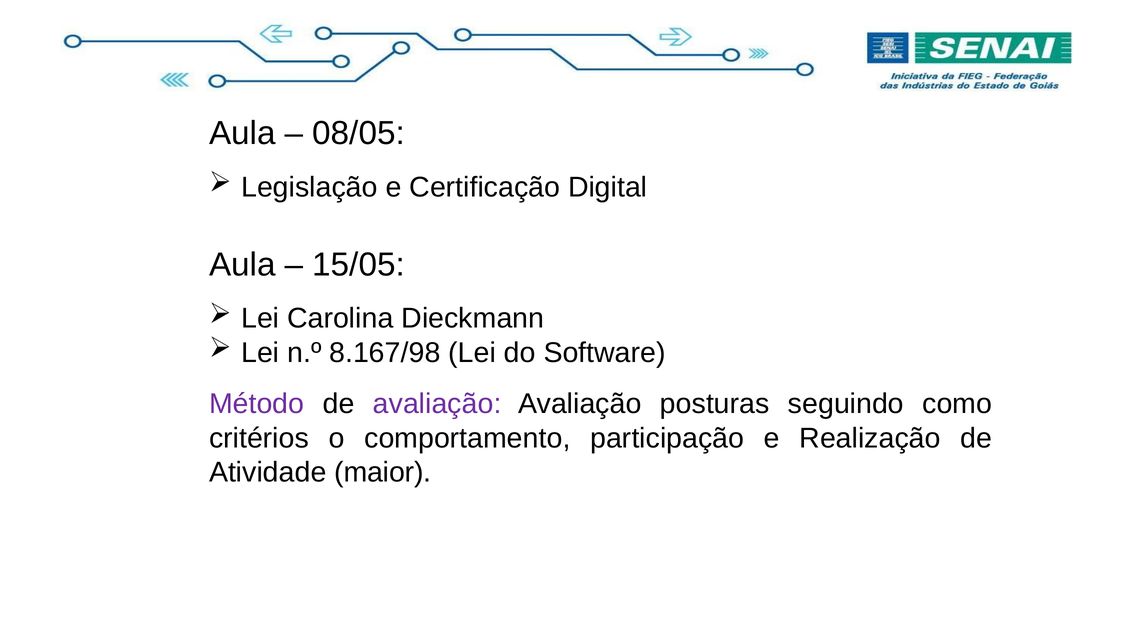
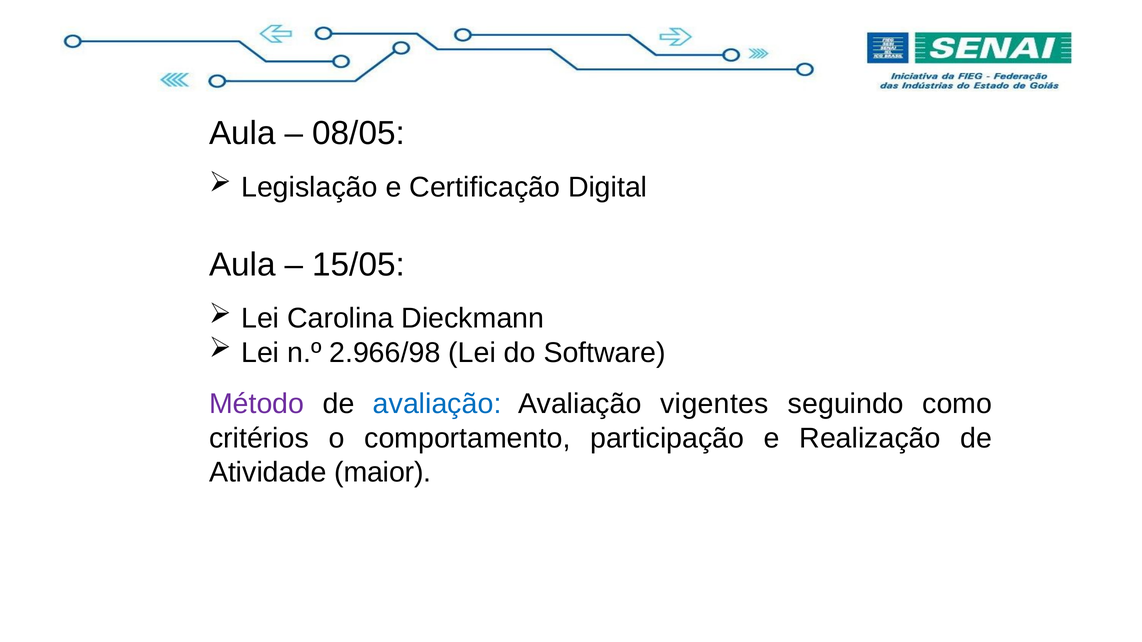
8.167/98: 8.167/98 -> 2.966/98 (385, 353)
avaliação colour: purple -> blue (437, 404)
posturas: posturas -> vigentes (715, 404)
